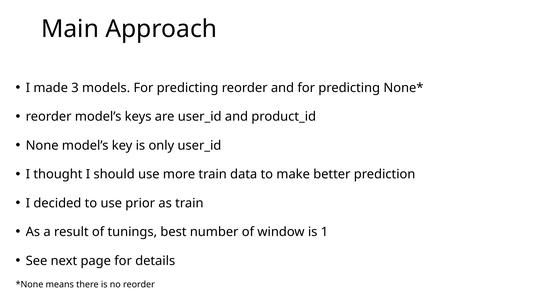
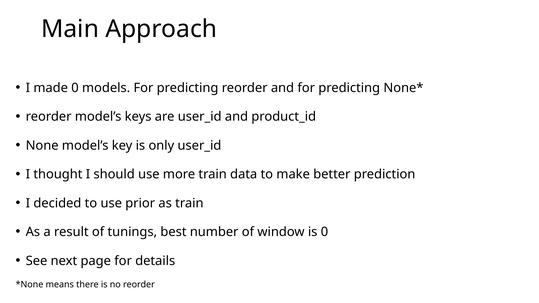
made 3: 3 -> 0 (75, 88)
is 1: 1 -> 0 (324, 232)
